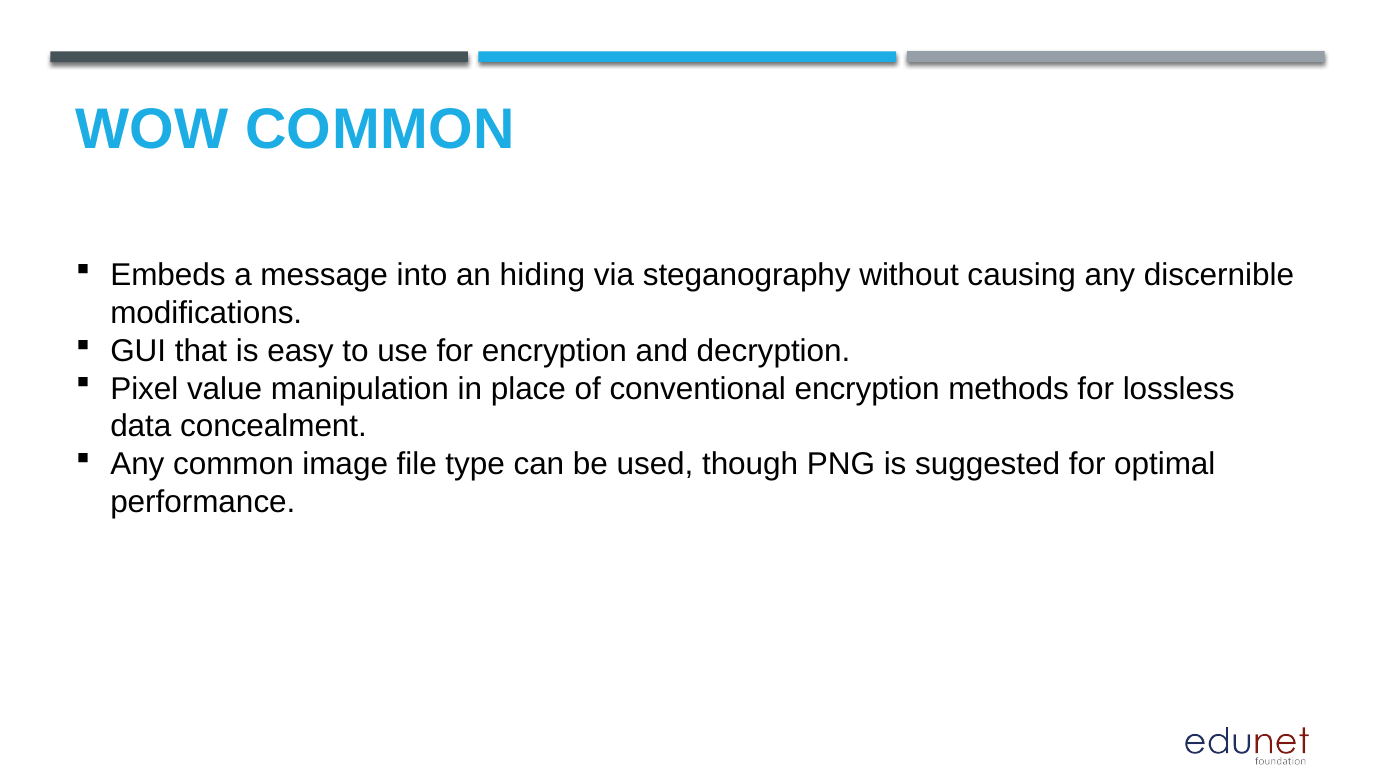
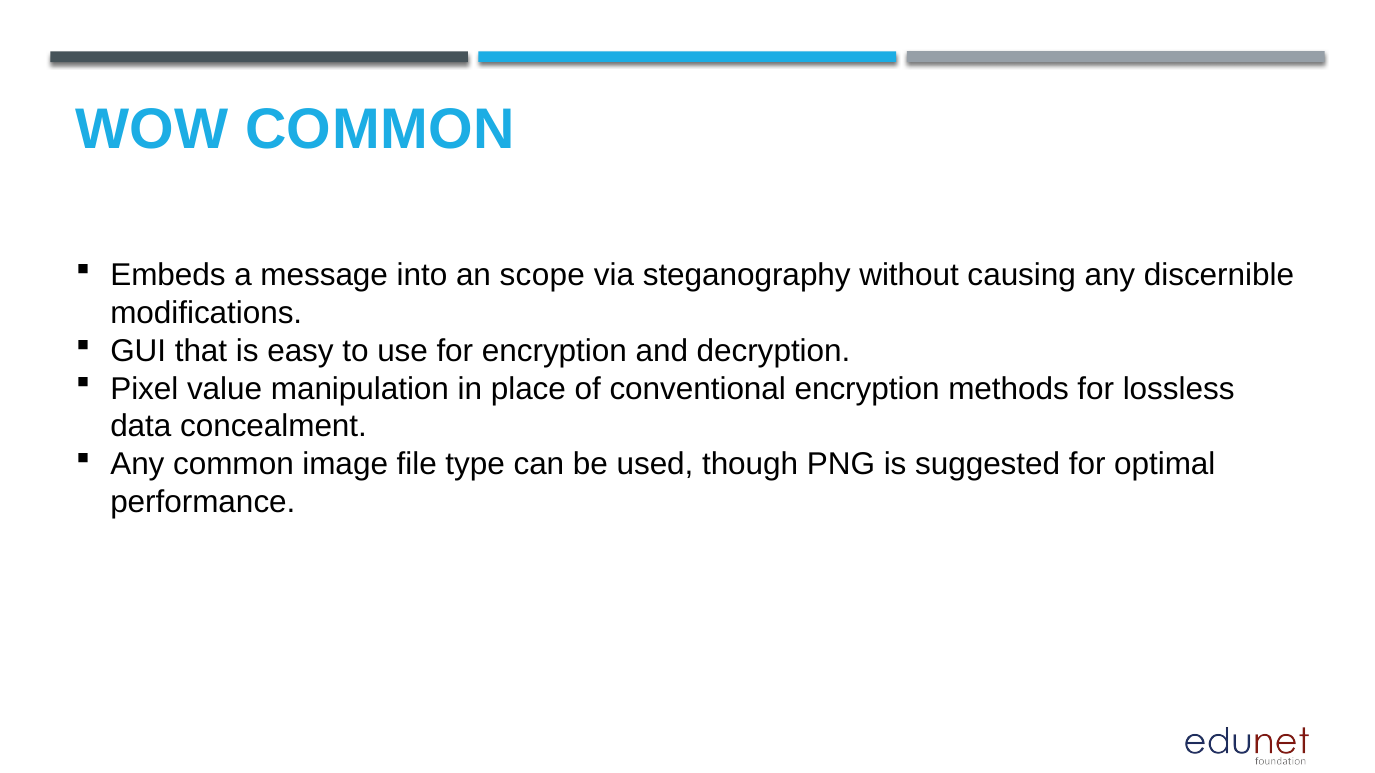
hiding: hiding -> scope (542, 275)
